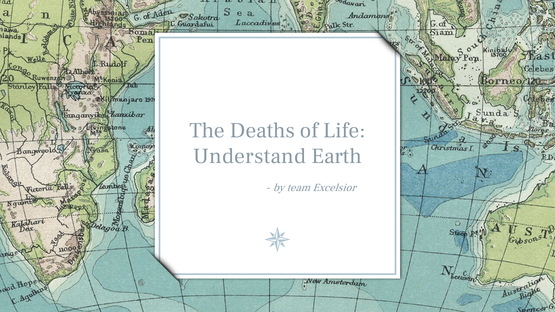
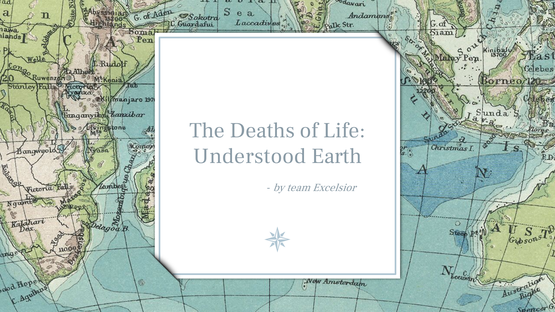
Understand: Understand -> Understood (250, 156)
